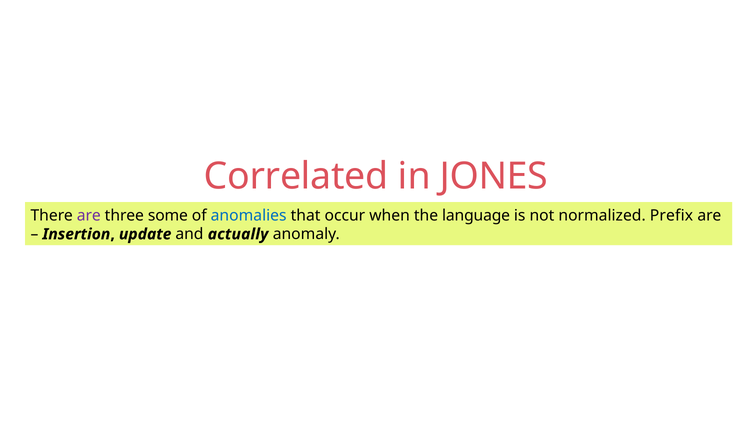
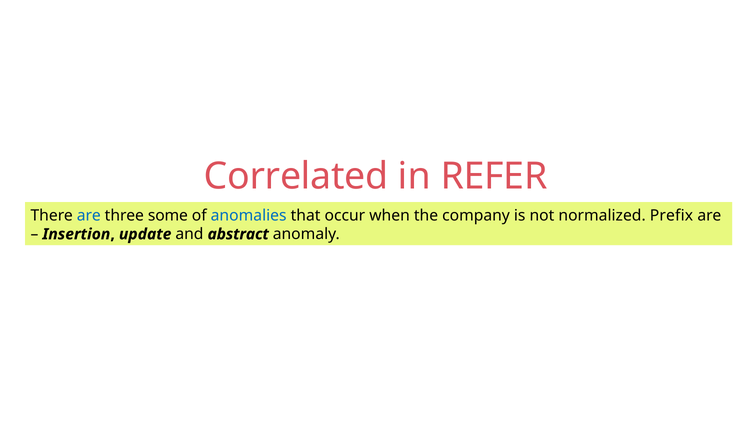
JONES: JONES -> REFER (494, 176)
are colour: purple -> blue (89, 215)
language: language -> company (476, 215)
actually: actually -> abstract (238, 234)
